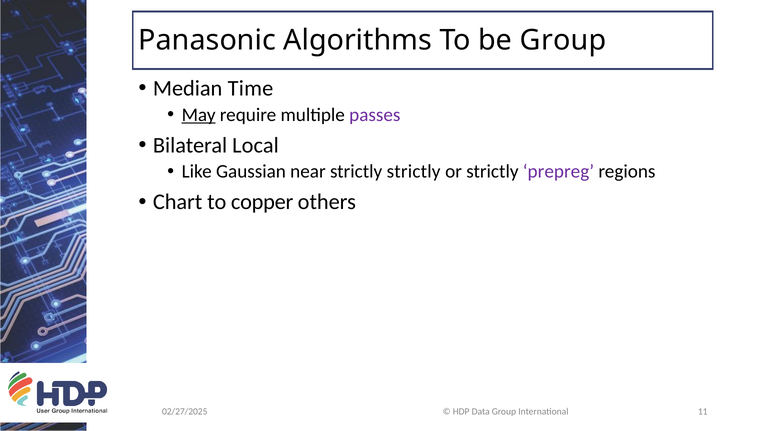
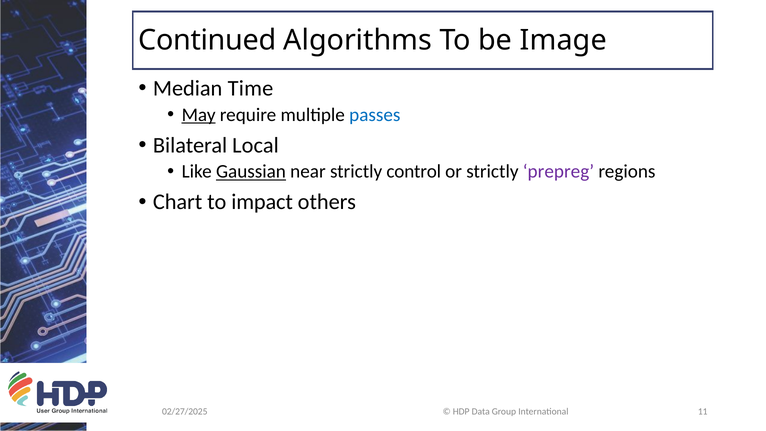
Panasonic: Panasonic -> Continued (207, 40)
be Group: Group -> Image (563, 40)
passes colour: purple -> blue (375, 115)
Gaussian underline: none -> present (251, 172)
strictly strictly: strictly -> control (414, 172)
copper: copper -> impact (262, 202)
